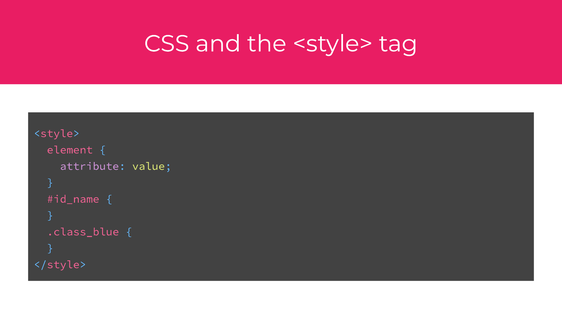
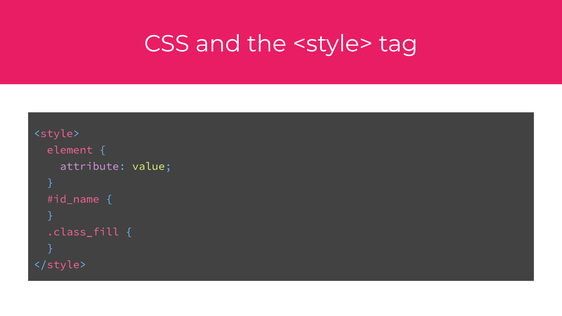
.class_blue: .class_blue -> .class_fill (83, 232)
